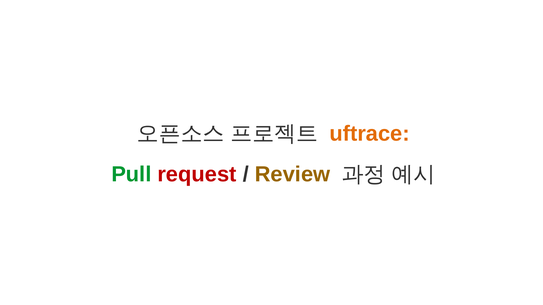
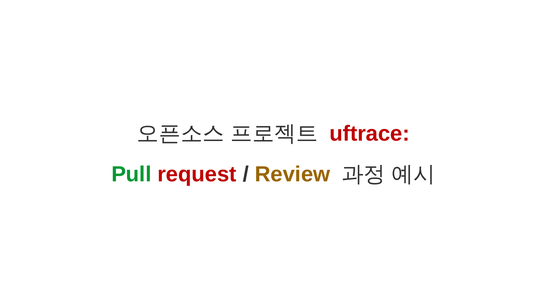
uftrace colour: orange -> red (370, 134)
